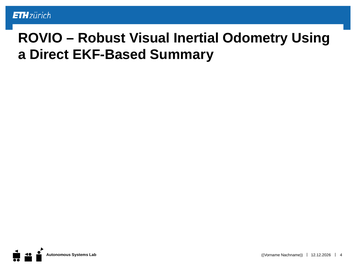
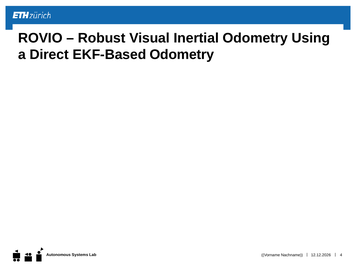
EKF-Based Summary: Summary -> Odometry (182, 55)
